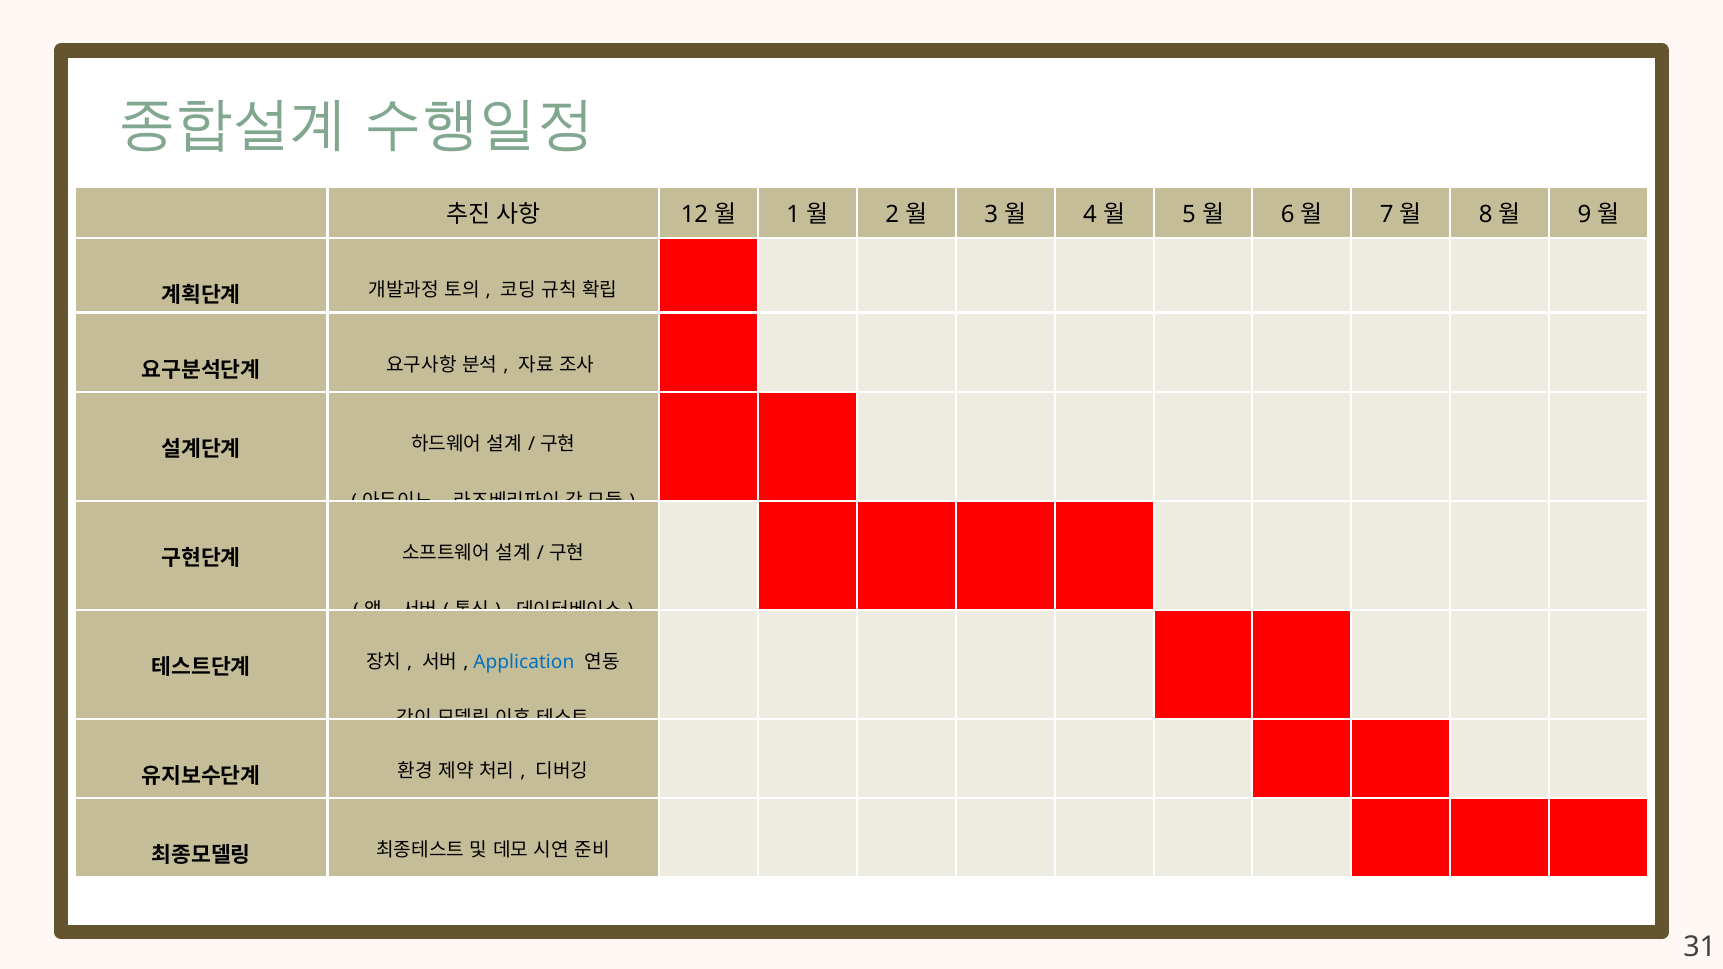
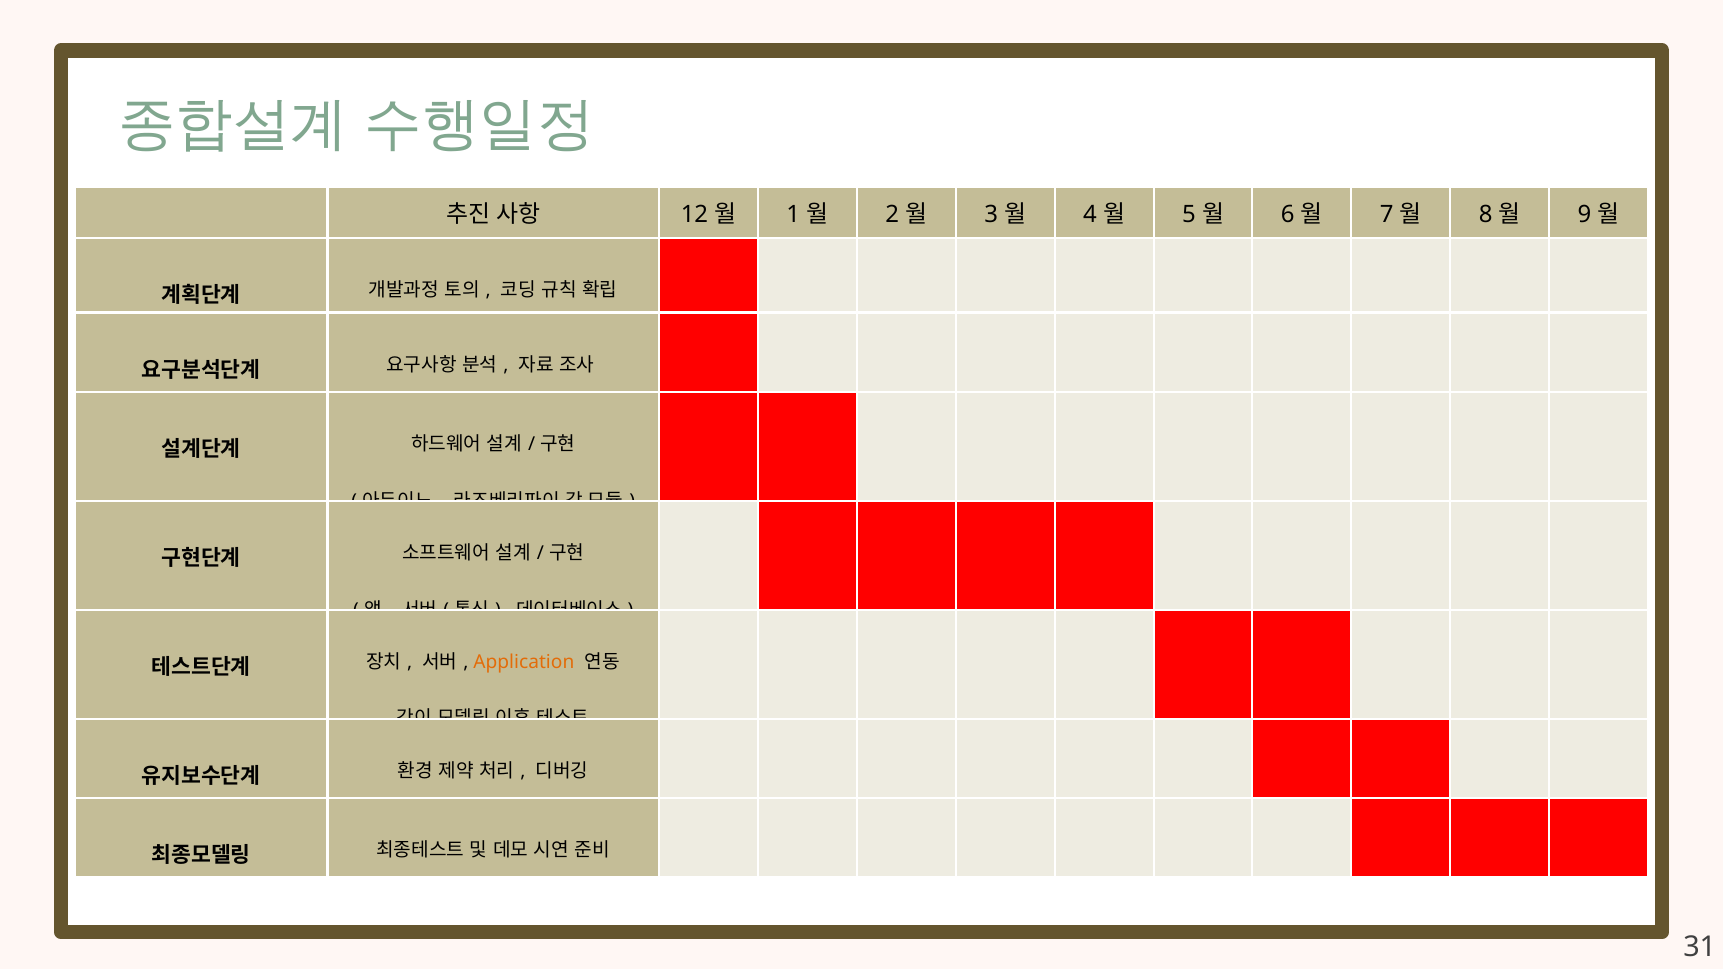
Application colour: blue -> orange (524, 663)
